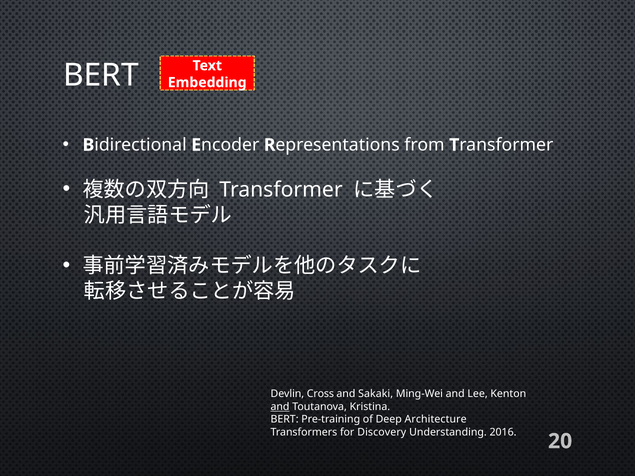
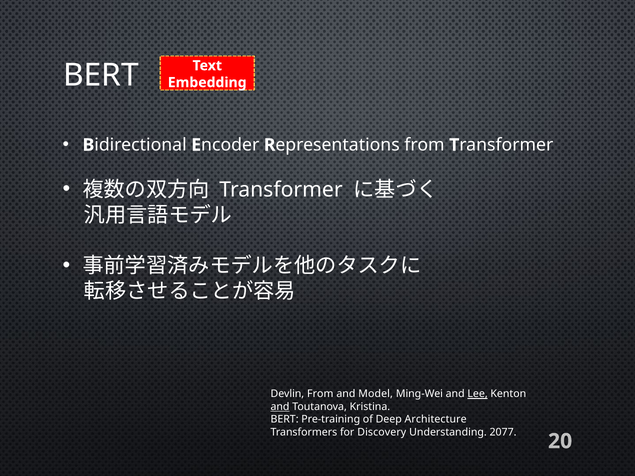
Devlin Cross: Cross -> From (320, 394)
Sakaki: Sakaki -> Model (376, 394)
Lee underline: none -> present (478, 394)
2016: 2016 -> 2077 (503, 432)
